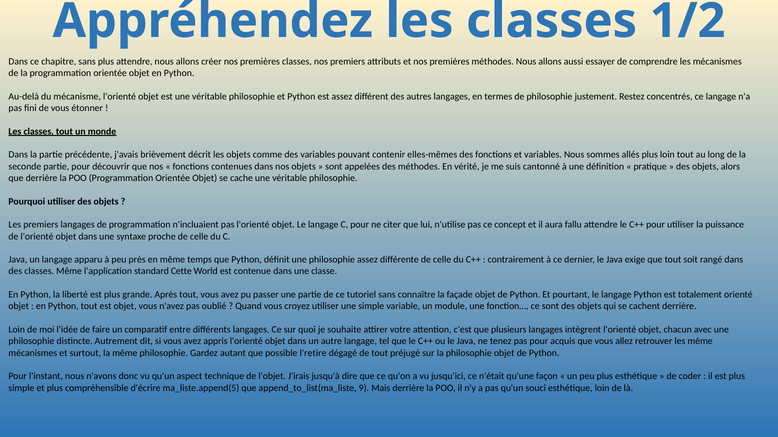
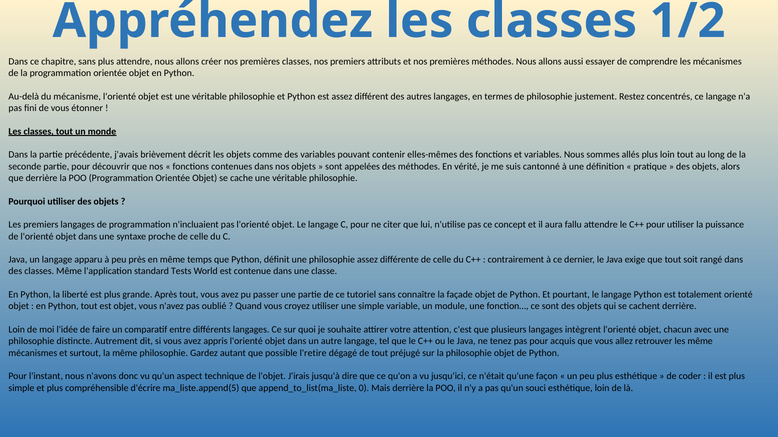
Cette: Cette -> Tests (181, 272)
9: 9 -> 0 (364, 388)
